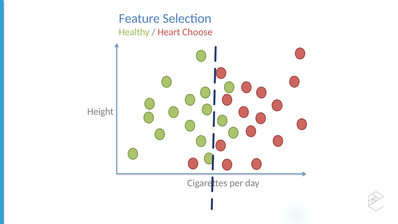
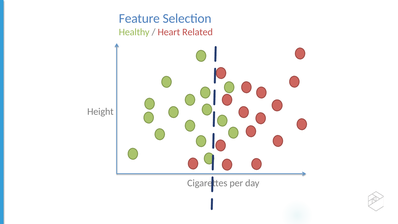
Choose: Choose -> Related (198, 32)
